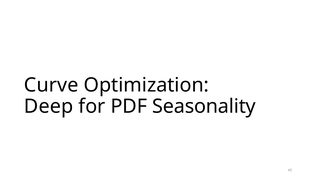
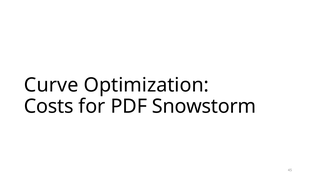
Deep: Deep -> Costs (49, 106)
Seasonality: Seasonality -> Snowstorm (204, 106)
